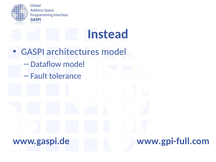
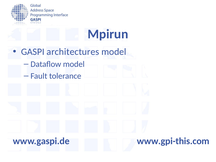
Instead: Instead -> Mpirun (108, 34)
www.gpi-full.com: www.gpi-full.com -> www.gpi-this.com (173, 141)
